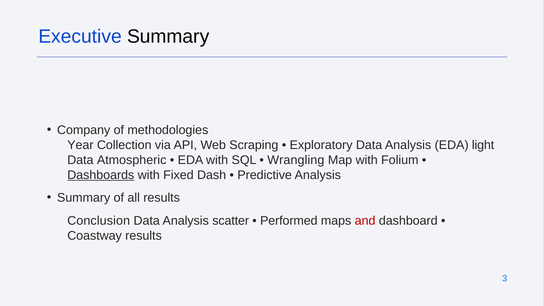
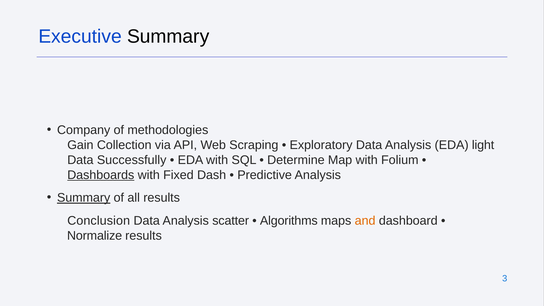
Year: Year -> Gain (80, 145)
Atmospheric: Atmospheric -> Successfully (132, 160)
Wrangling: Wrangling -> Determine (296, 160)
Summary underline: none -> present (84, 198)
Performed: Performed -> Algorithms (289, 221)
and colour: red -> orange (365, 221)
Coastway: Coastway -> Normalize (95, 236)
